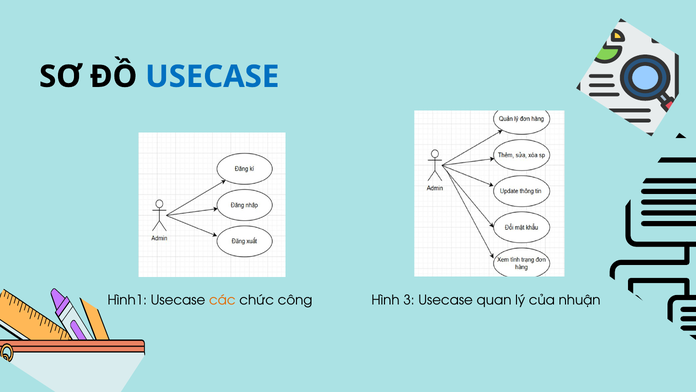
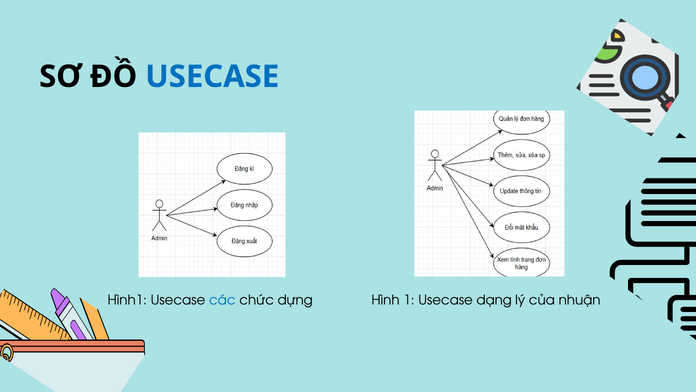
các colour: orange -> blue (222, 300)
công: công -> dựng (295, 300)
3: 3 -> 1 (409, 300)
quan: quan -> dạng (494, 300)
